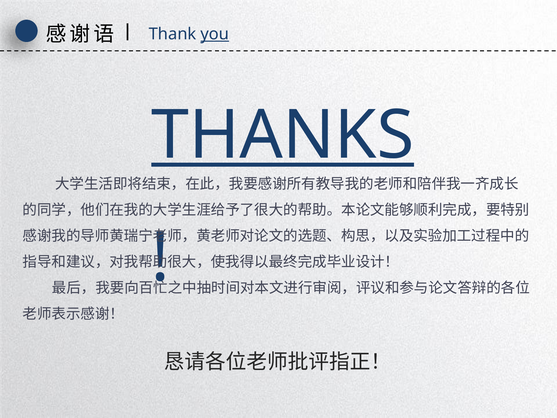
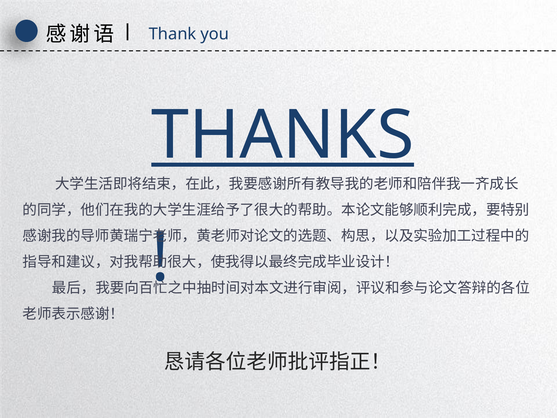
you underline: present -> none (215, 34)
